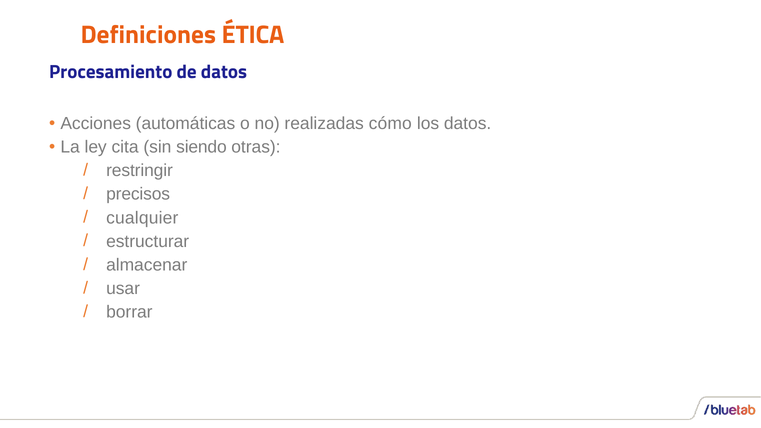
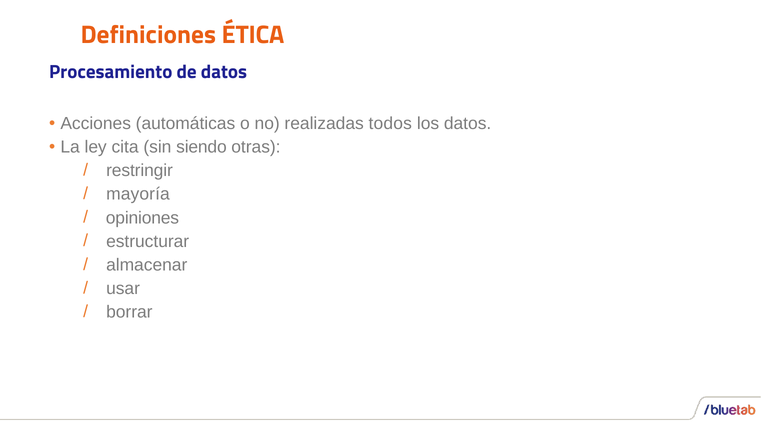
cómo: cómo -> todos (390, 123)
precisos: precisos -> mayoría (138, 194)
cualquier: cualquier -> opiniones (142, 218)
